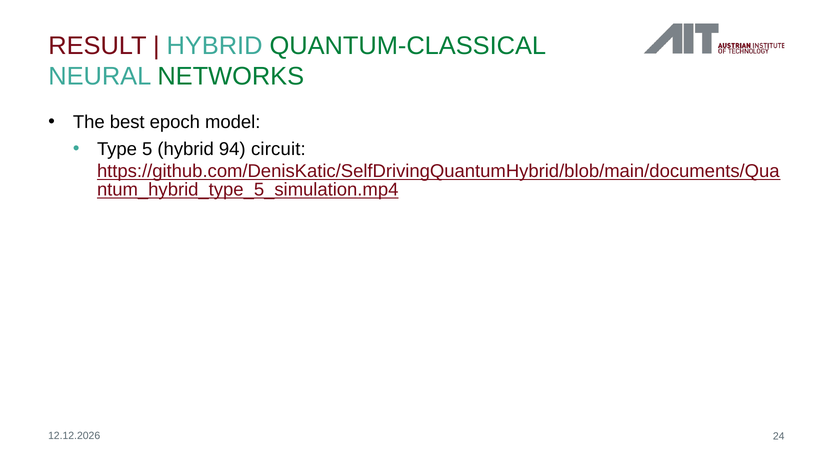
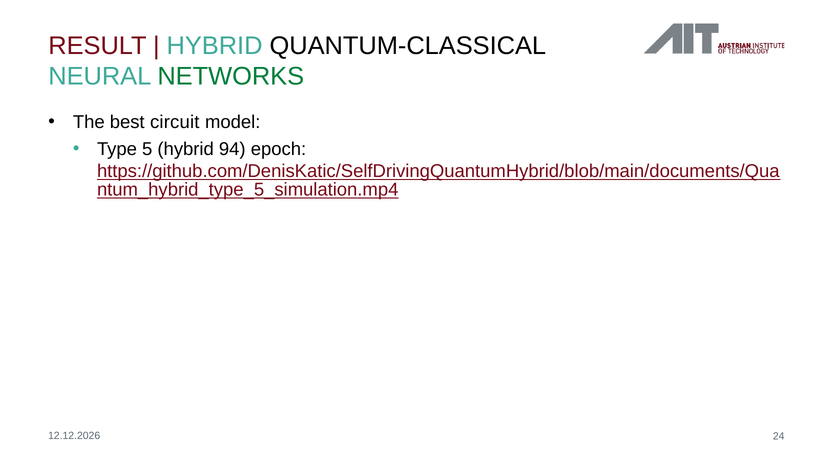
QUANTUM-CLASSICAL colour: green -> black (408, 46)
epoch: epoch -> circuit (175, 122)
circuit: circuit -> epoch (278, 149)
